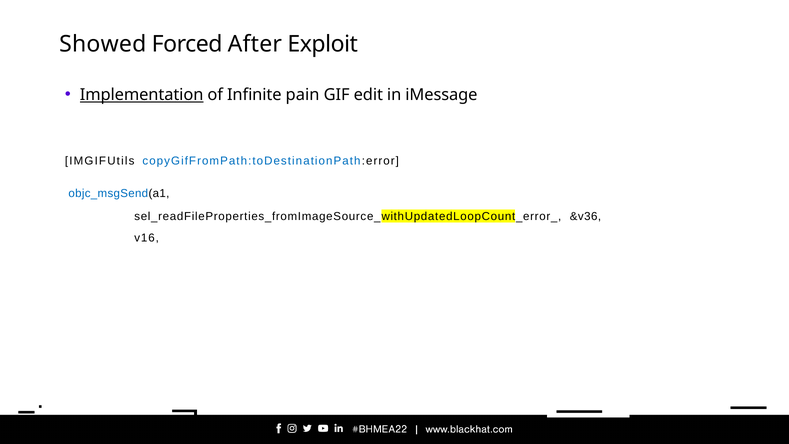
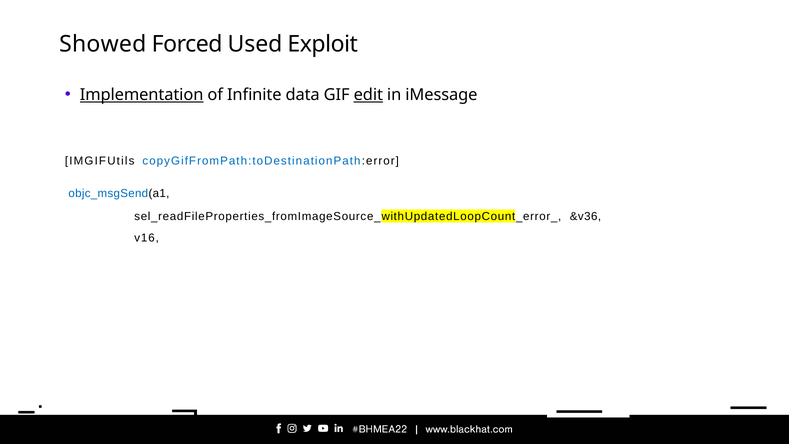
After: After -> Used (255, 44)
pain: pain -> data (303, 95)
edit underline: none -> present (368, 95)
